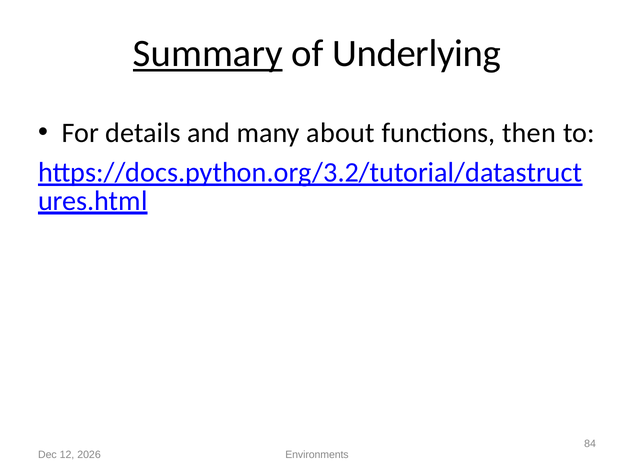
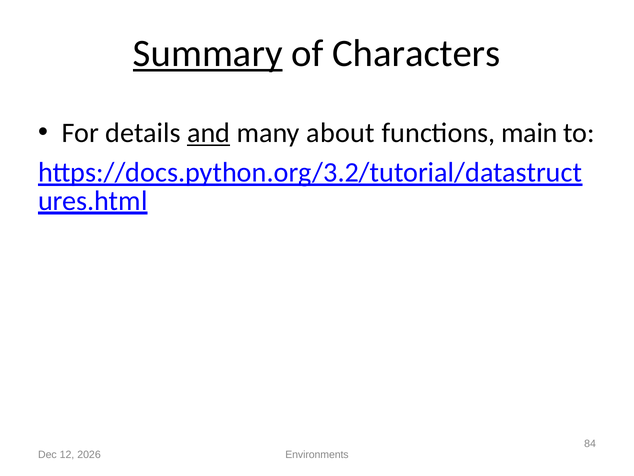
Underlying: Underlying -> Characters (416, 54)
and underline: none -> present (209, 133)
then: then -> main (529, 133)
